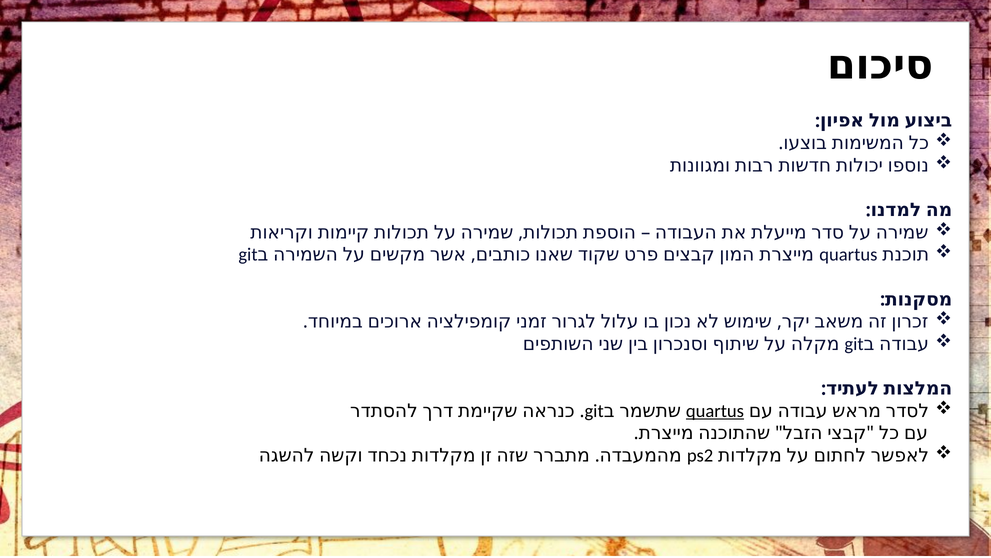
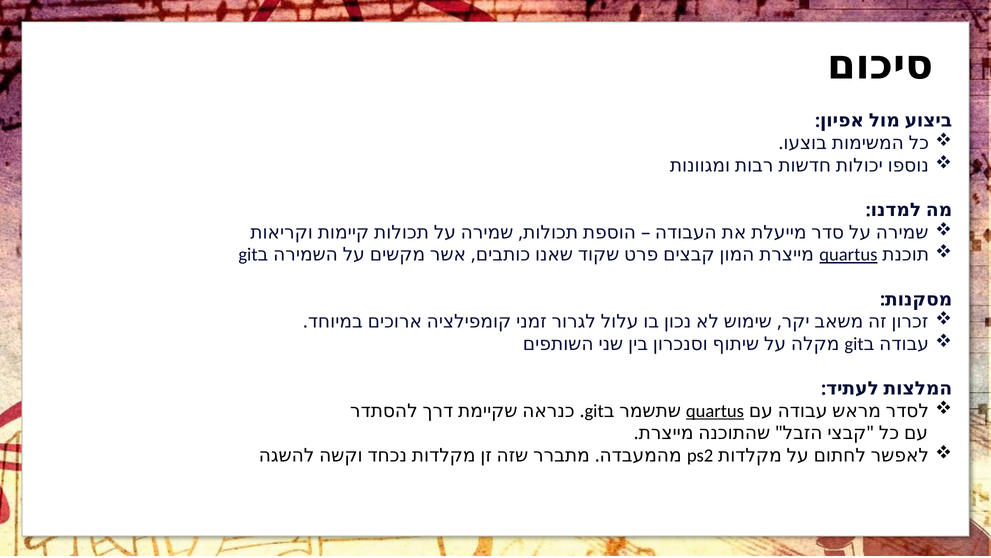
quartus underline: none -> present (848, 255)
